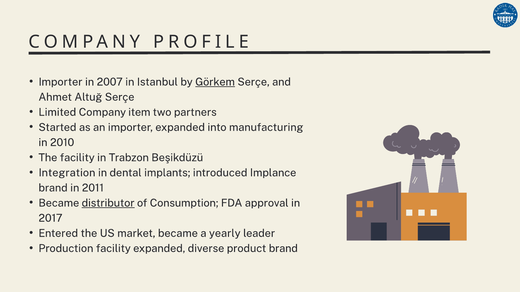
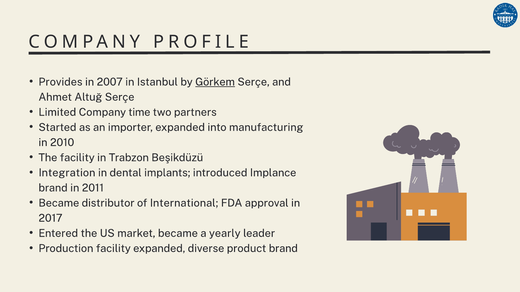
Importer: Importer -> Provides (60, 82)
item: item -> time (139, 112)
distributor underline: present -> none (108, 203)
Consumption: Consumption -> International (184, 203)
